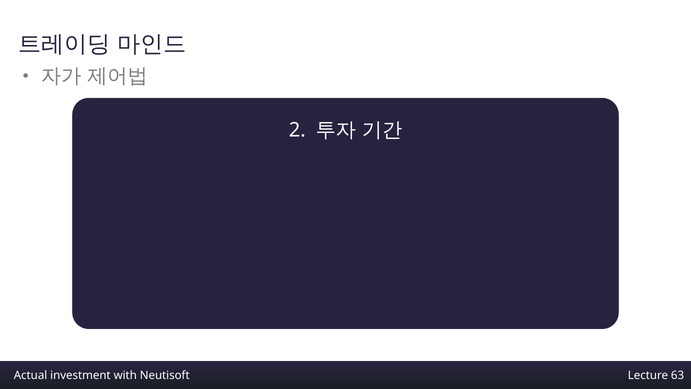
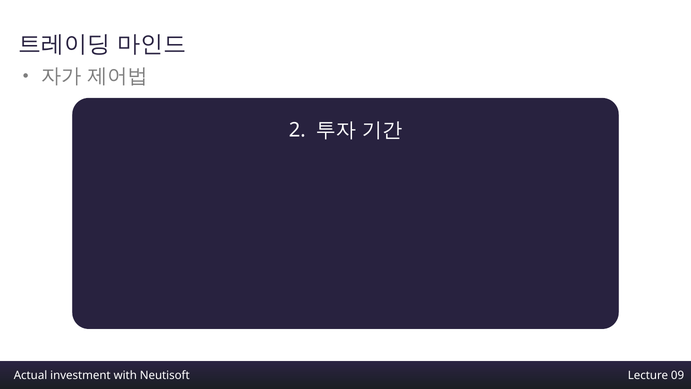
63: 63 -> 09 (678, 375)
